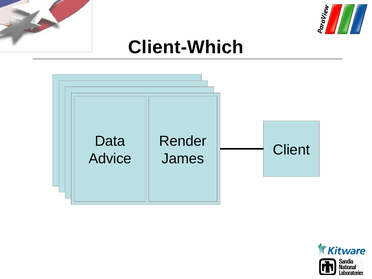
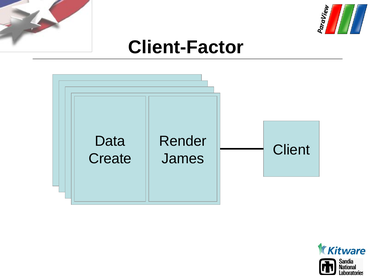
Client-Which: Client-Which -> Client-Factor (186, 47)
Advice: Advice -> Create (110, 158)
